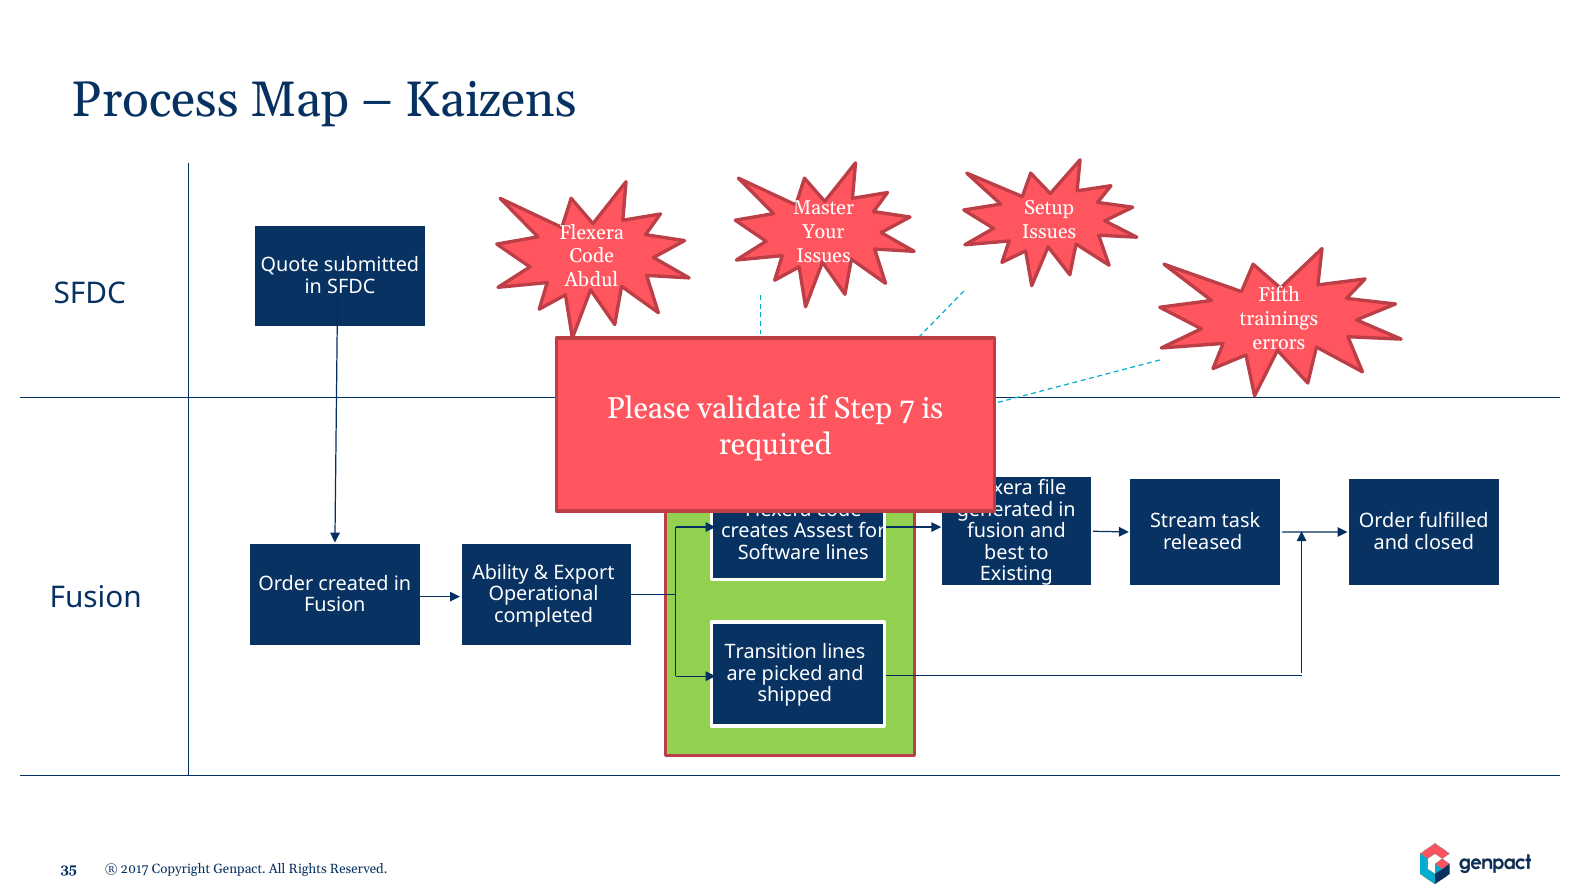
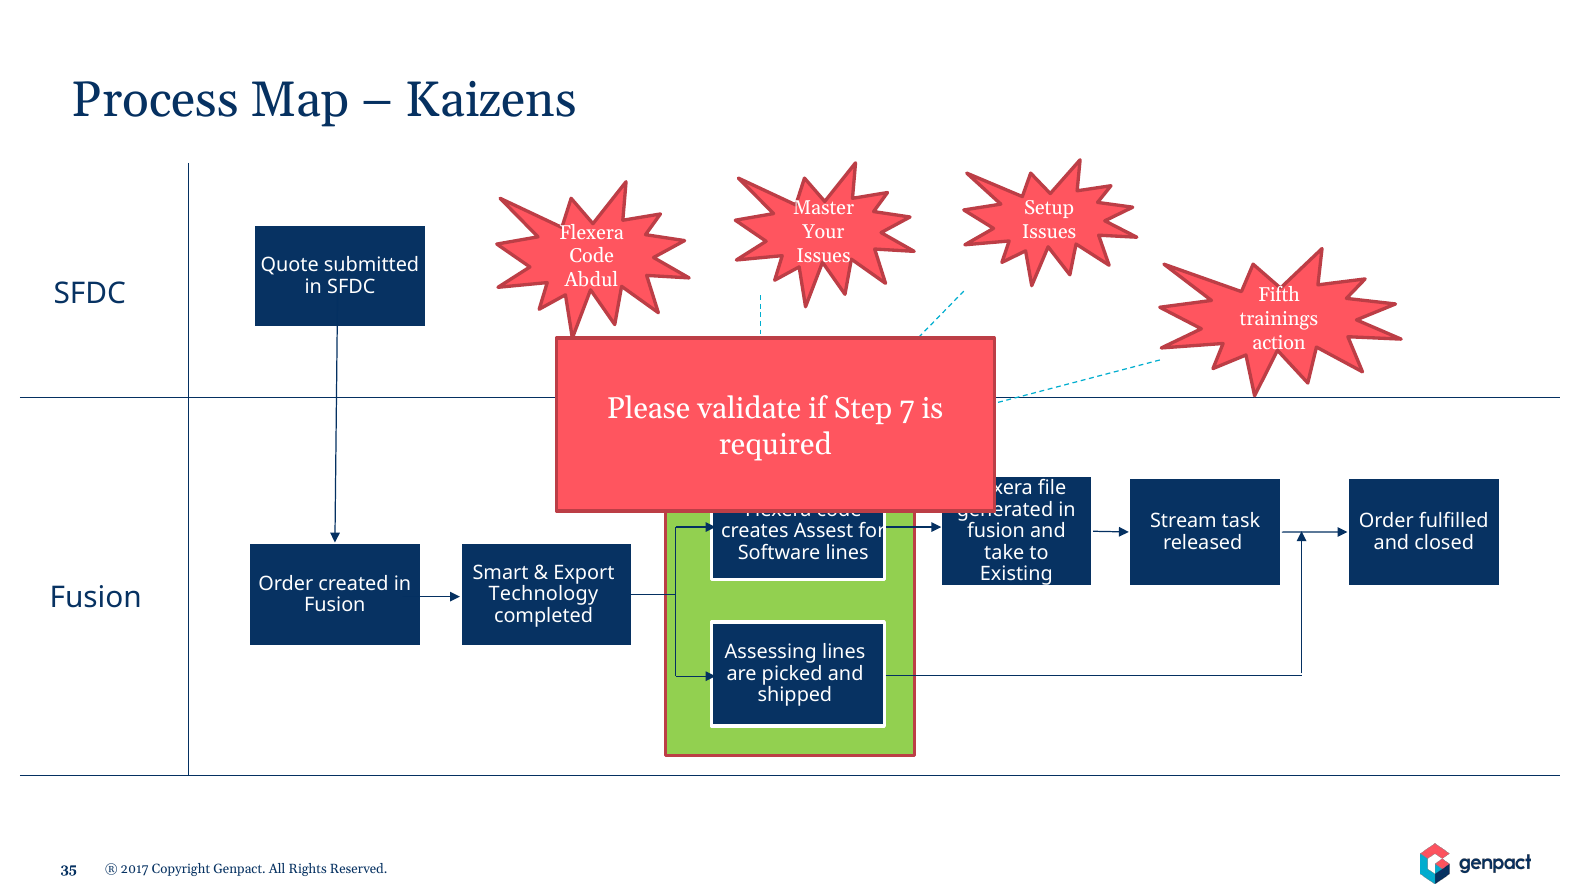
errors: errors -> action (1279, 343)
best: best -> take (1004, 552)
Ability: Ability -> Smart (501, 572)
Operational: Operational -> Technology (543, 594)
Transition: Transition -> Assessing (771, 652)
